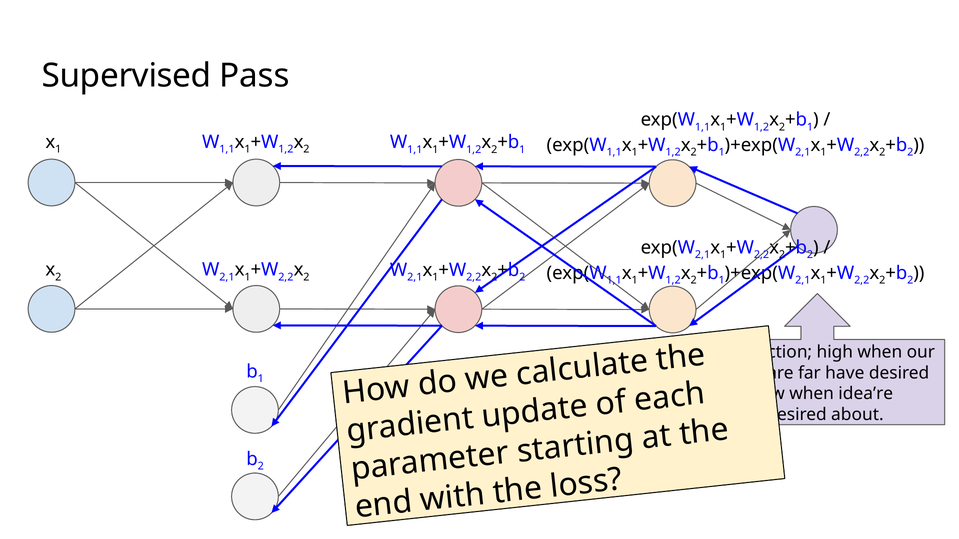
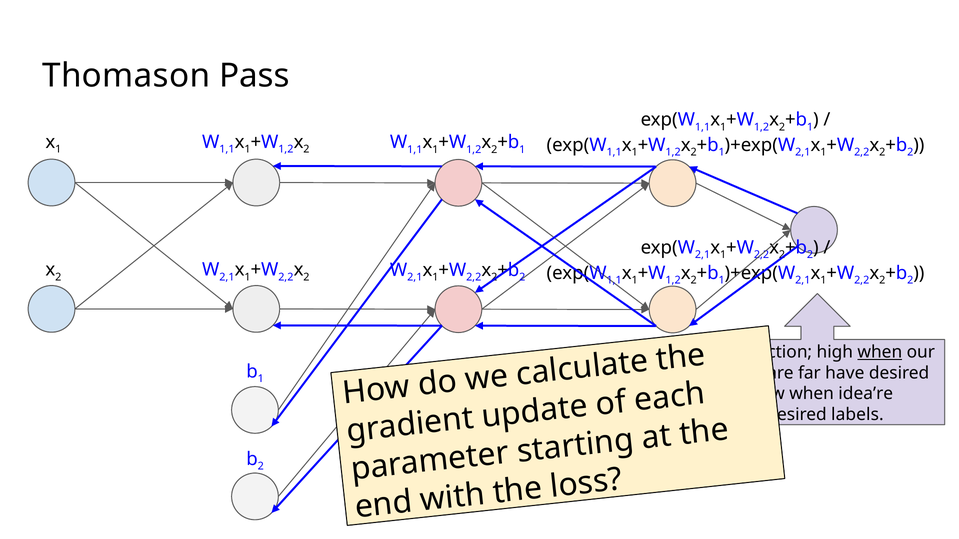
Supervised: Supervised -> Thomason (126, 76)
when underline: none -> present (880, 352)
about: about -> labels (857, 415)
